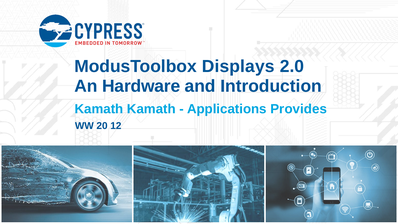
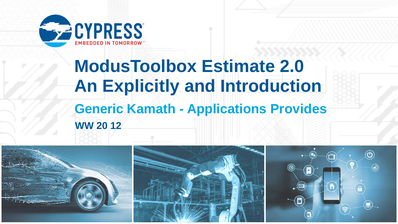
Displays: Displays -> Estimate (238, 66)
Hardware: Hardware -> Explicitly (141, 86)
Kamath: Kamath -> Generic (99, 109)
